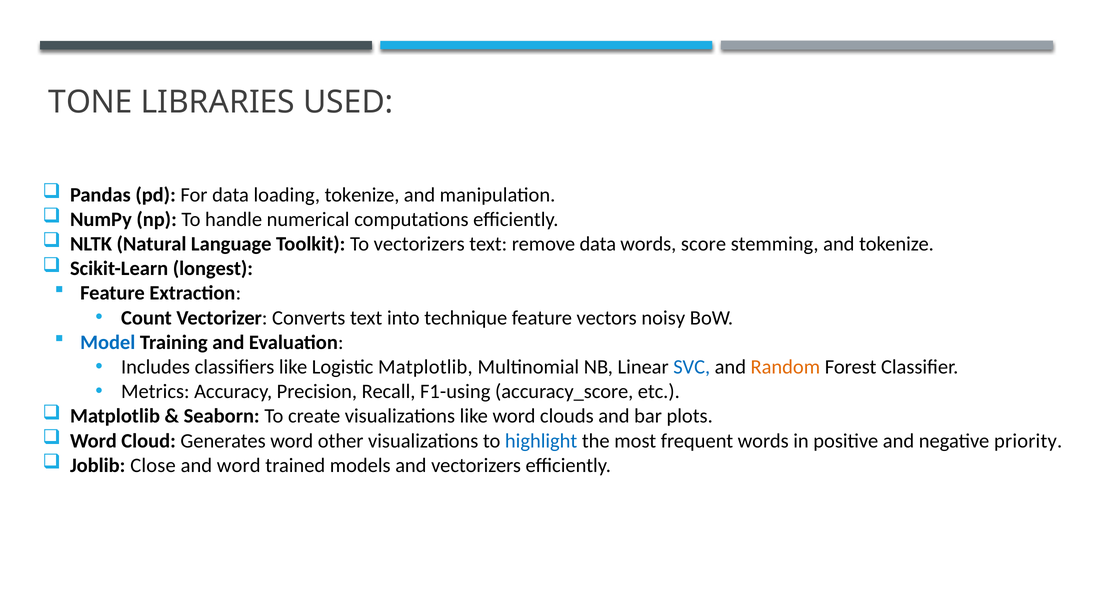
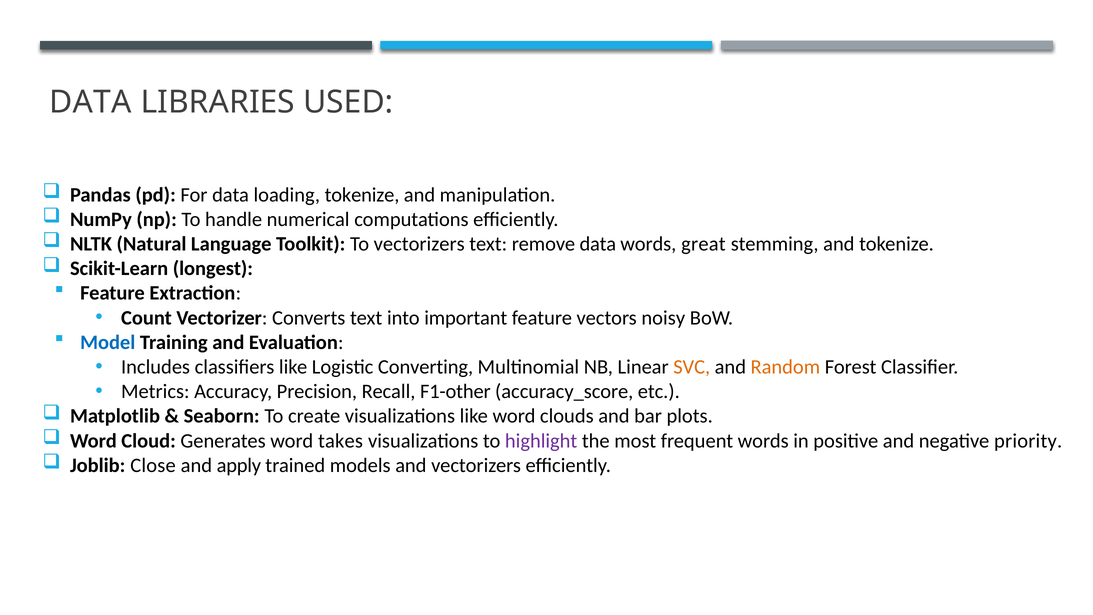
TONE: TONE -> DATA (90, 102)
score: score -> great (703, 244)
technique: technique -> important (466, 318)
Logistic Matplotlib: Matplotlib -> Converting (426, 367)
SVC colour: blue -> orange (692, 367)
F1-using: F1-using -> F1-other (455, 391)
other: other -> takes (341, 441)
highlight colour: blue -> purple (541, 441)
and word: word -> apply (239, 465)
